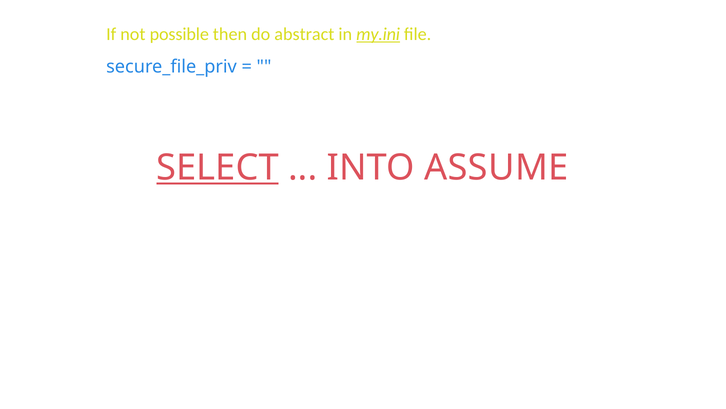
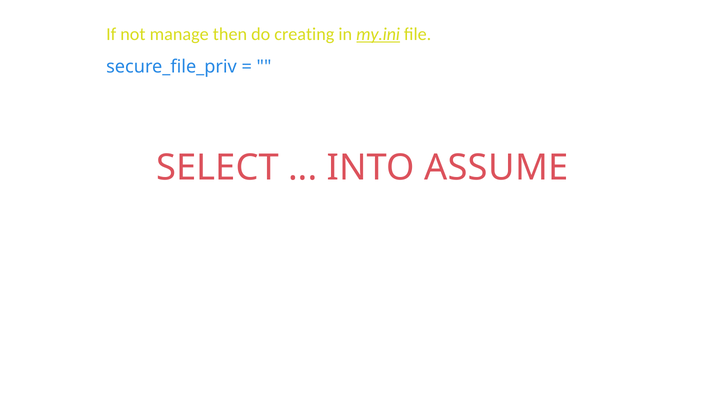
possible: possible -> manage (179, 34)
abstract: abstract -> creating (304, 34)
SELECT underline: present -> none (218, 168)
